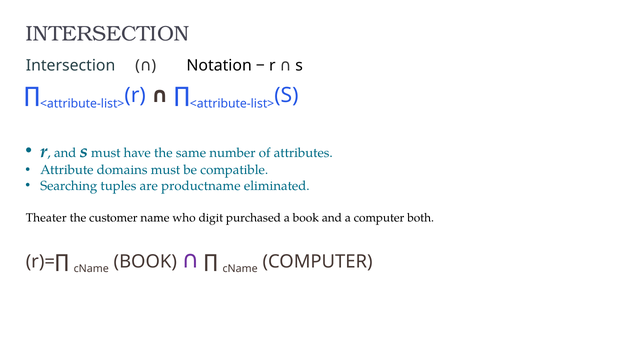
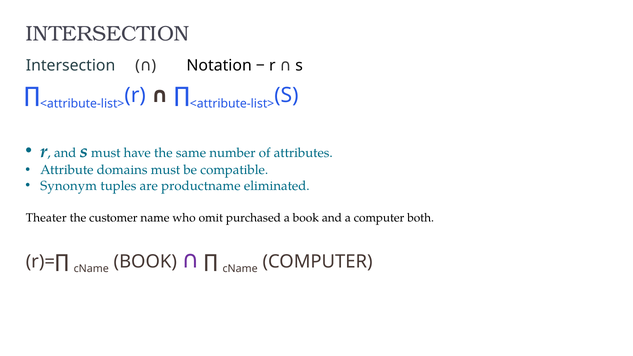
Searching: Searching -> Synonym (69, 186)
digit: digit -> omit (211, 218)
